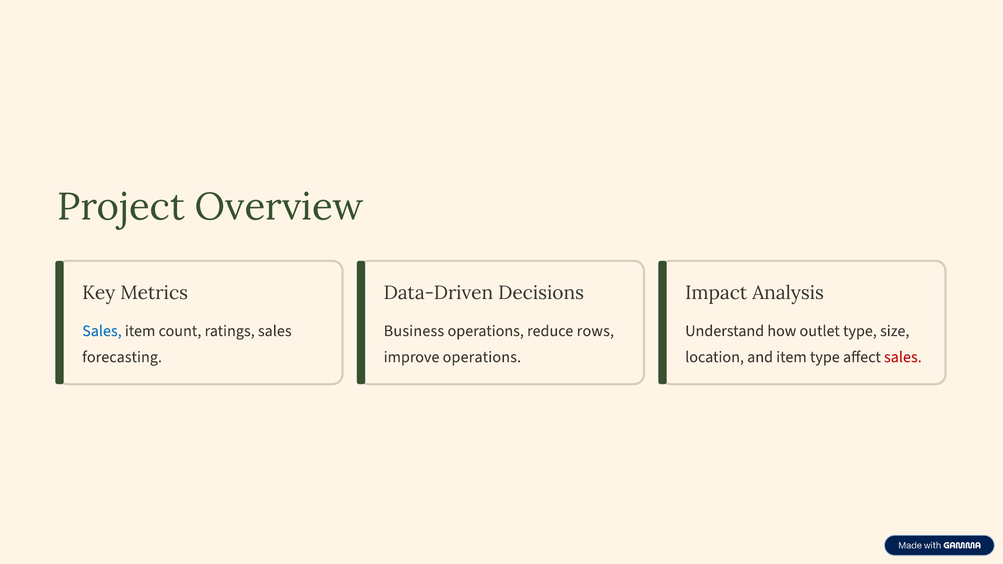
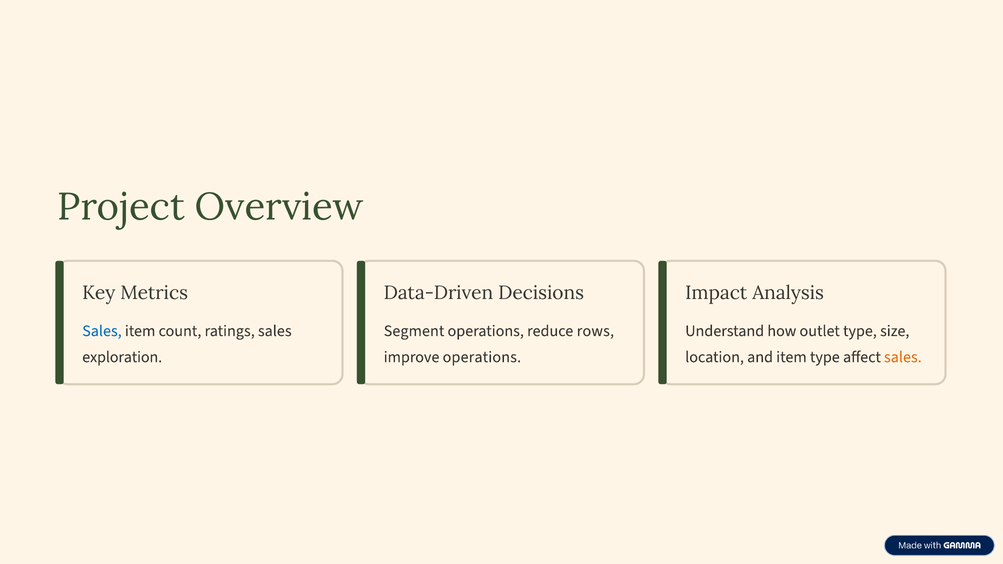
Business: Business -> Segment (414, 331)
forecasting: forecasting -> exploration (122, 357)
sales colour: red -> orange (903, 357)
